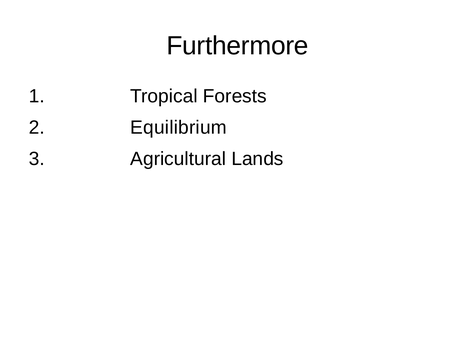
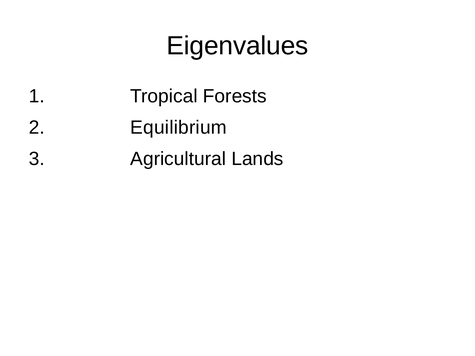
Furthermore: Furthermore -> Eigenvalues (237, 46)
